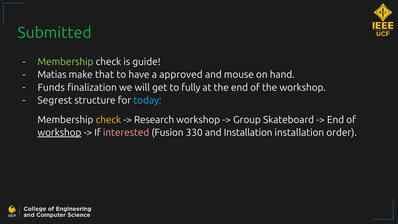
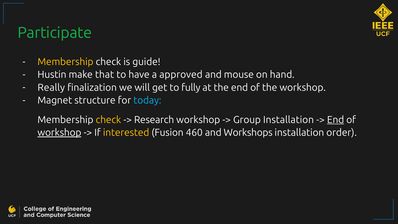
Submitted: Submitted -> Participate (55, 33)
Membership colour: light green -> yellow (65, 62)
Matias: Matias -> Hustin (52, 75)
Funds: Funds -> Really (51, 87)
Segrest: Segrest -> Magnet (55, 100)
Group Skateboard: Skateboard -> Installation (288, 120)
End underline: none -> present (336, 120)
interested colour: pink -> yellow (126, 133)
330: 330 -> 460 (194, 133)
and Installation: Installation -> Workshops (248, 133)
